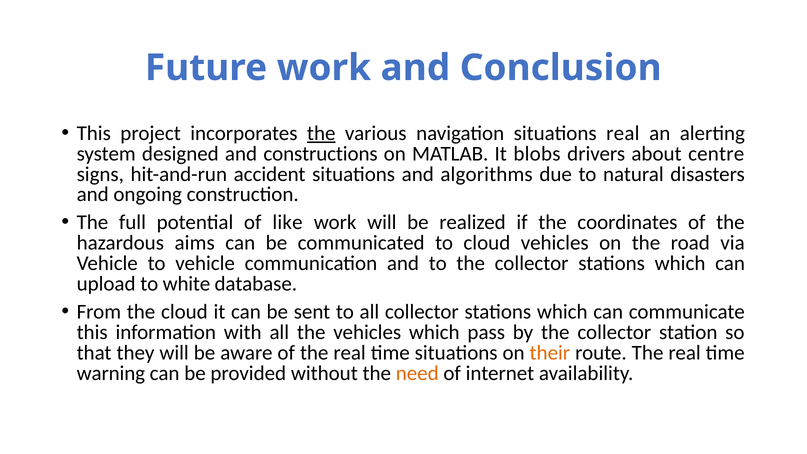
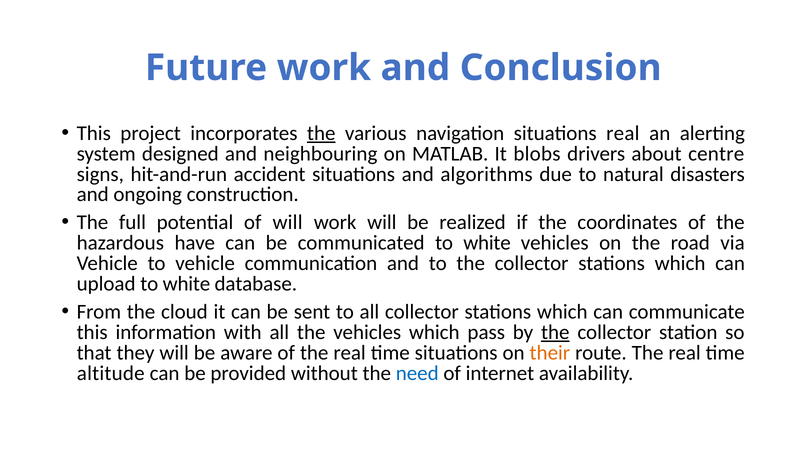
constructions: constructions -> neighbouring (320, 154)
of like: like -> will (288, 223)
aims: aims -> have (195, 243)
communicated to cloud: cloud -> white (487, 243)
the underline: none -> present (555, 332)
warning: warning -> altitude (111, 373)
need colour: orange -> blue (417, 373)
